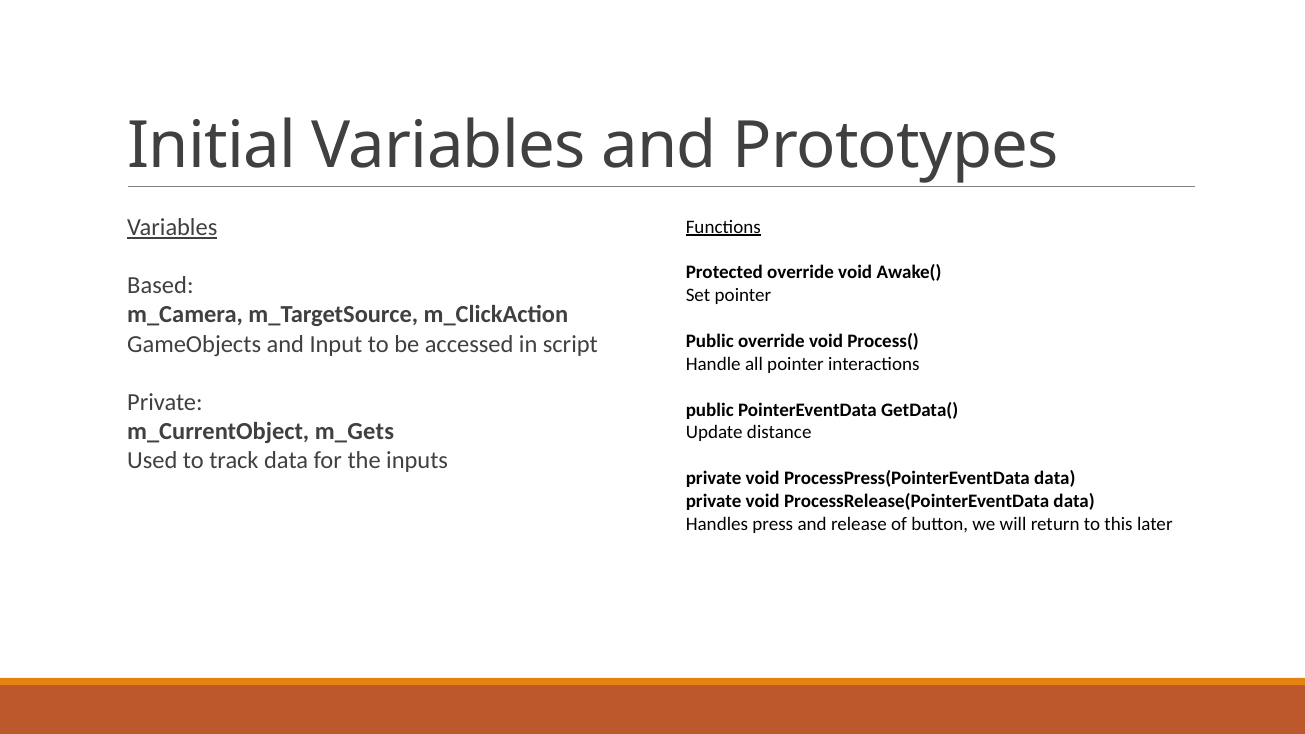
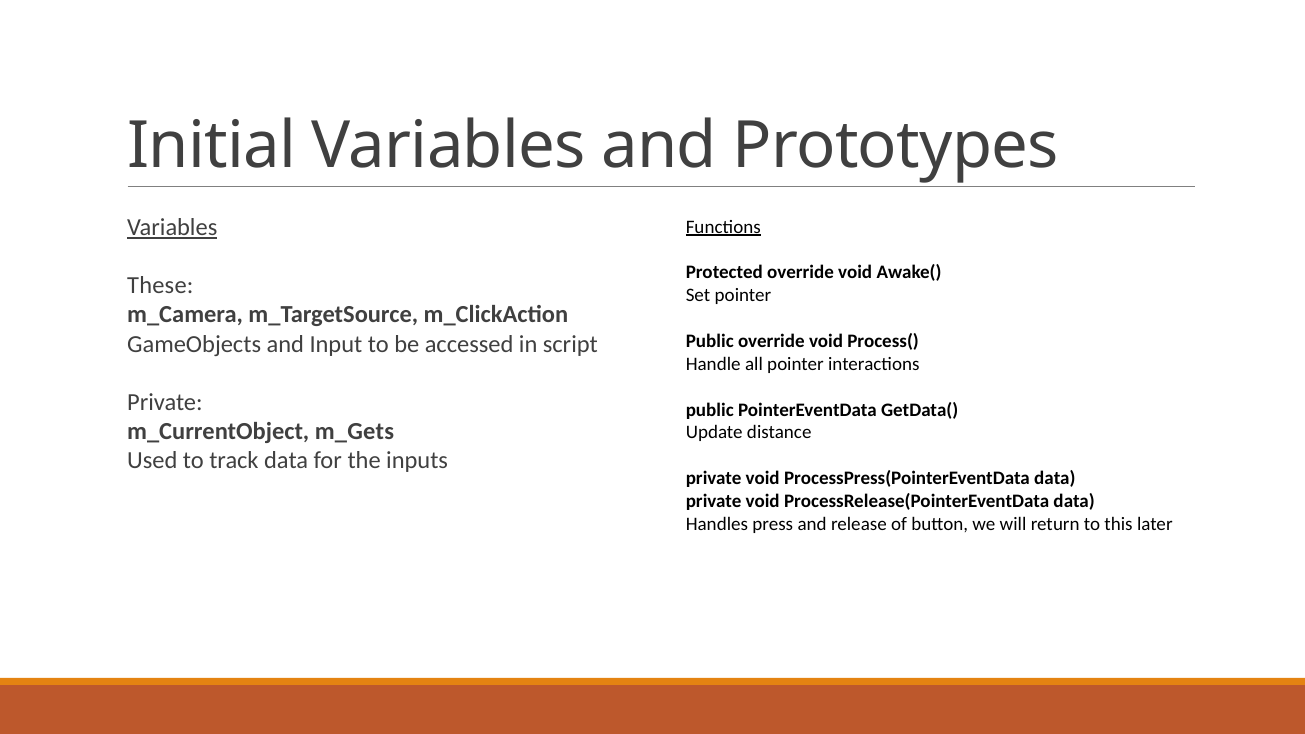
Based: Based -> These (160, 286)
